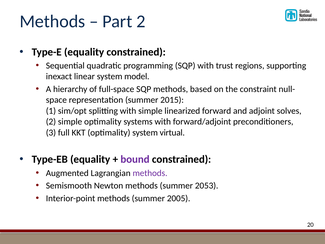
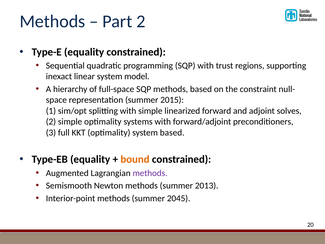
system virtual: virtual -> based (172, 132)
bound colour: purple -> orange (135, 159)
2053: 2053 -> 2013 (207, 185)
2005: 2005 -> 2045 (179, 198)
